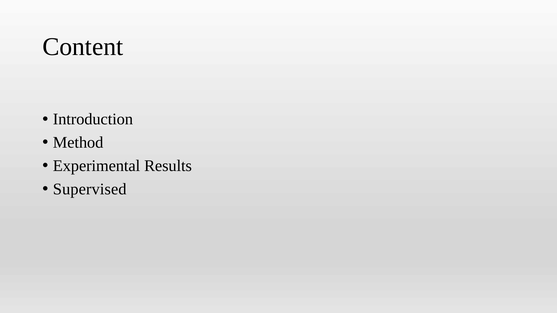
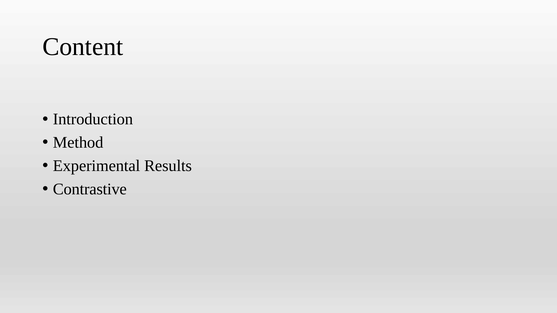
Supervised: Supervised -> Contrastive (90, 189)
